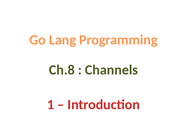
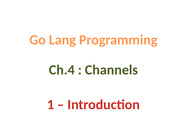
Ch.8: Ch.8 -> Ch.4 (62, 70)
